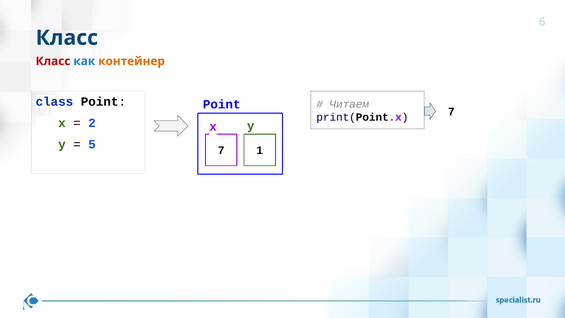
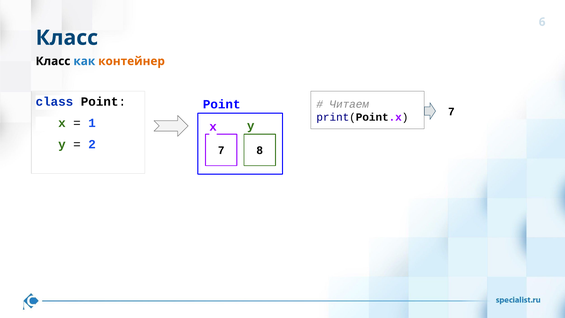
Класс colour: red -> black (53, 61)
2: 2 -> 1 (92, 123)
5: 5 -> 2 (92, 144)
1: 1 -> 8 (260, 151)
